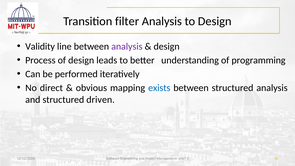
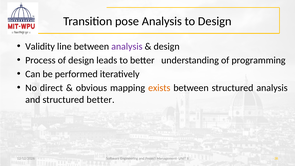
filter: filter -> pose (127, 21)
exists colour: blue -> orange (159, 88)
structured driven: driven -> better (101, 100)
